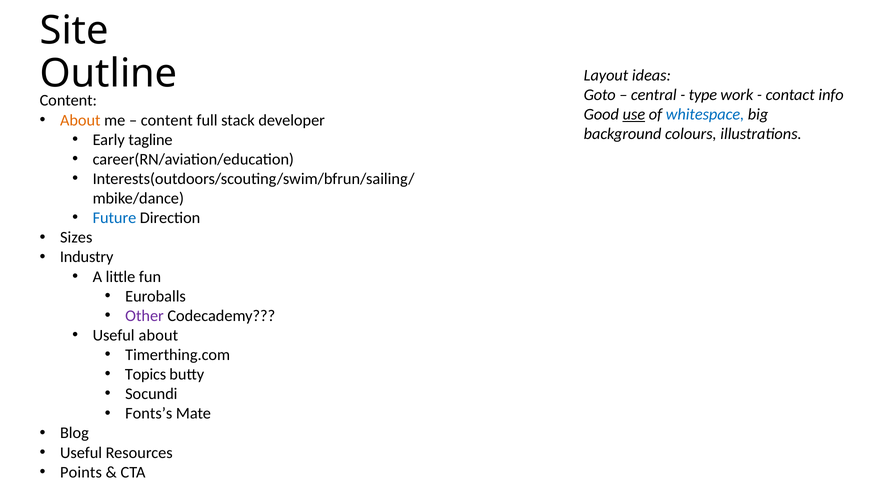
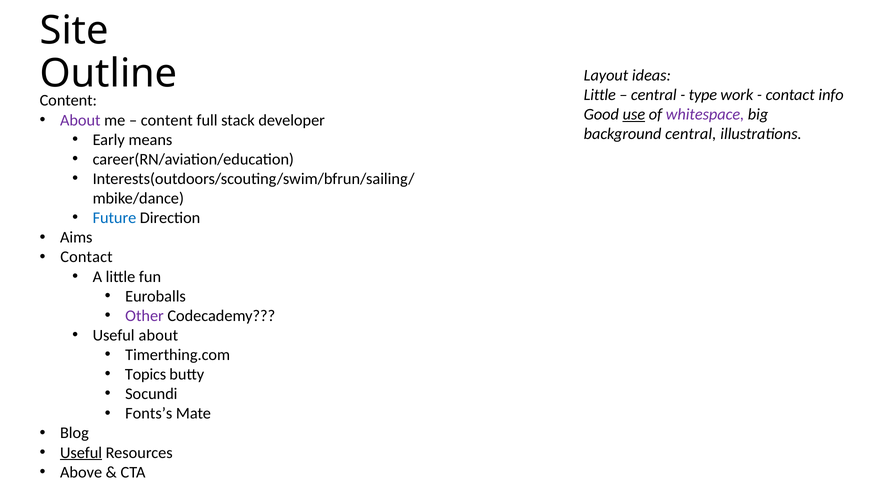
Goto: Goto -> Little (600, 95)
whitespace colour: blue -> purple (705, 114)
About colour: orange -> purple (80, 120)
background colours: colours -> central (691, 134)
tagline: tagline -> means (150, 140)
Sizes: Sizes -> Aims (76, 237)
Industry: Industry -> Contact (86, 257)
Useful underline: none -> present (81, 452)
Points: Points -> Above (81, 472)
